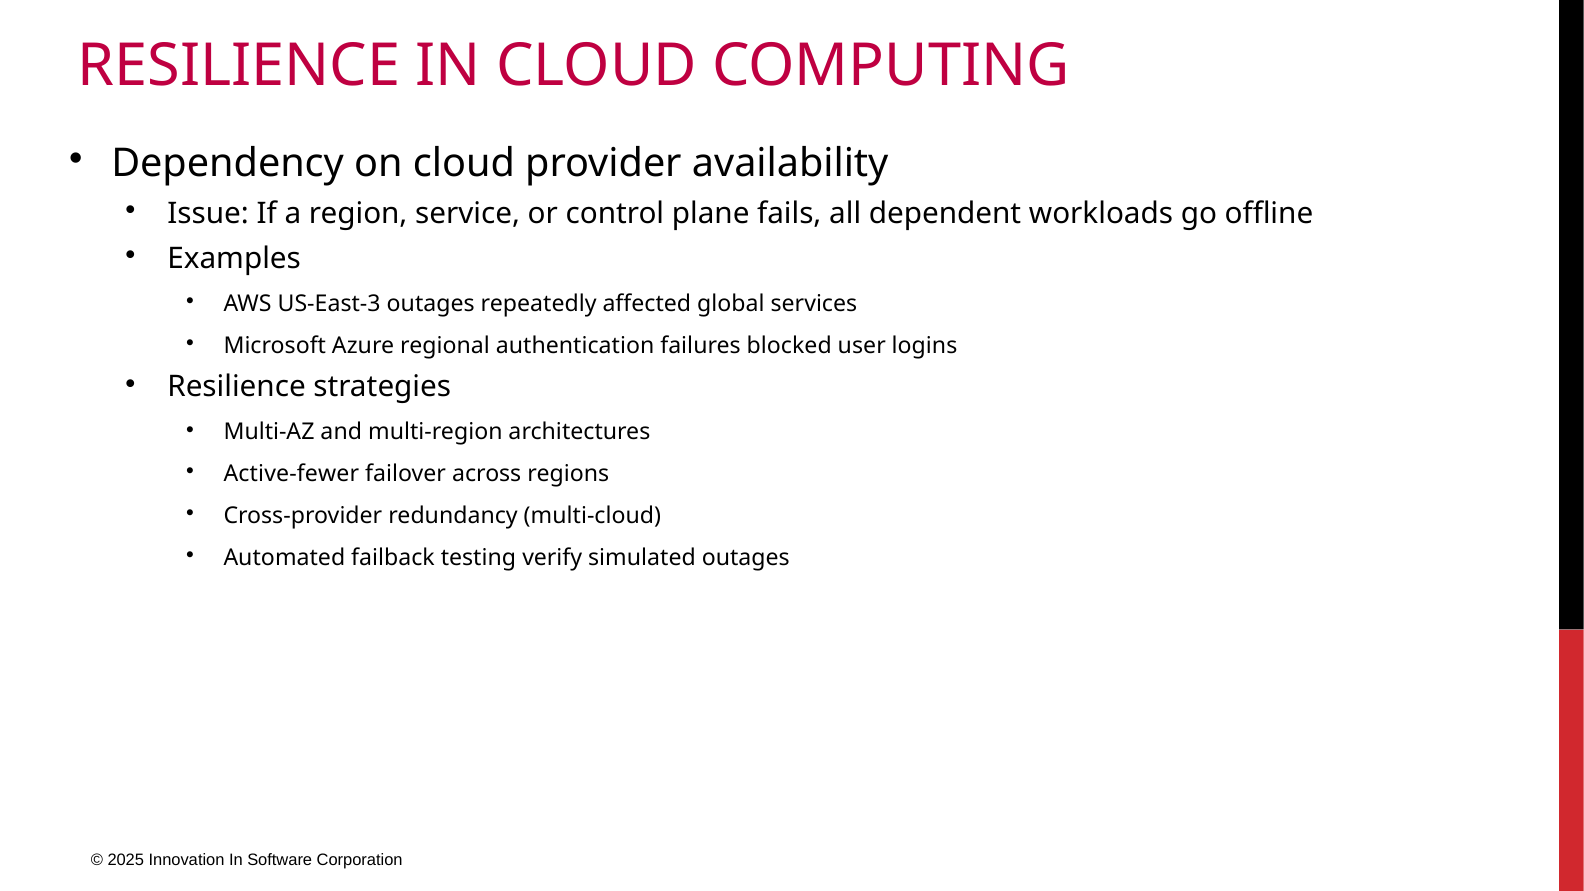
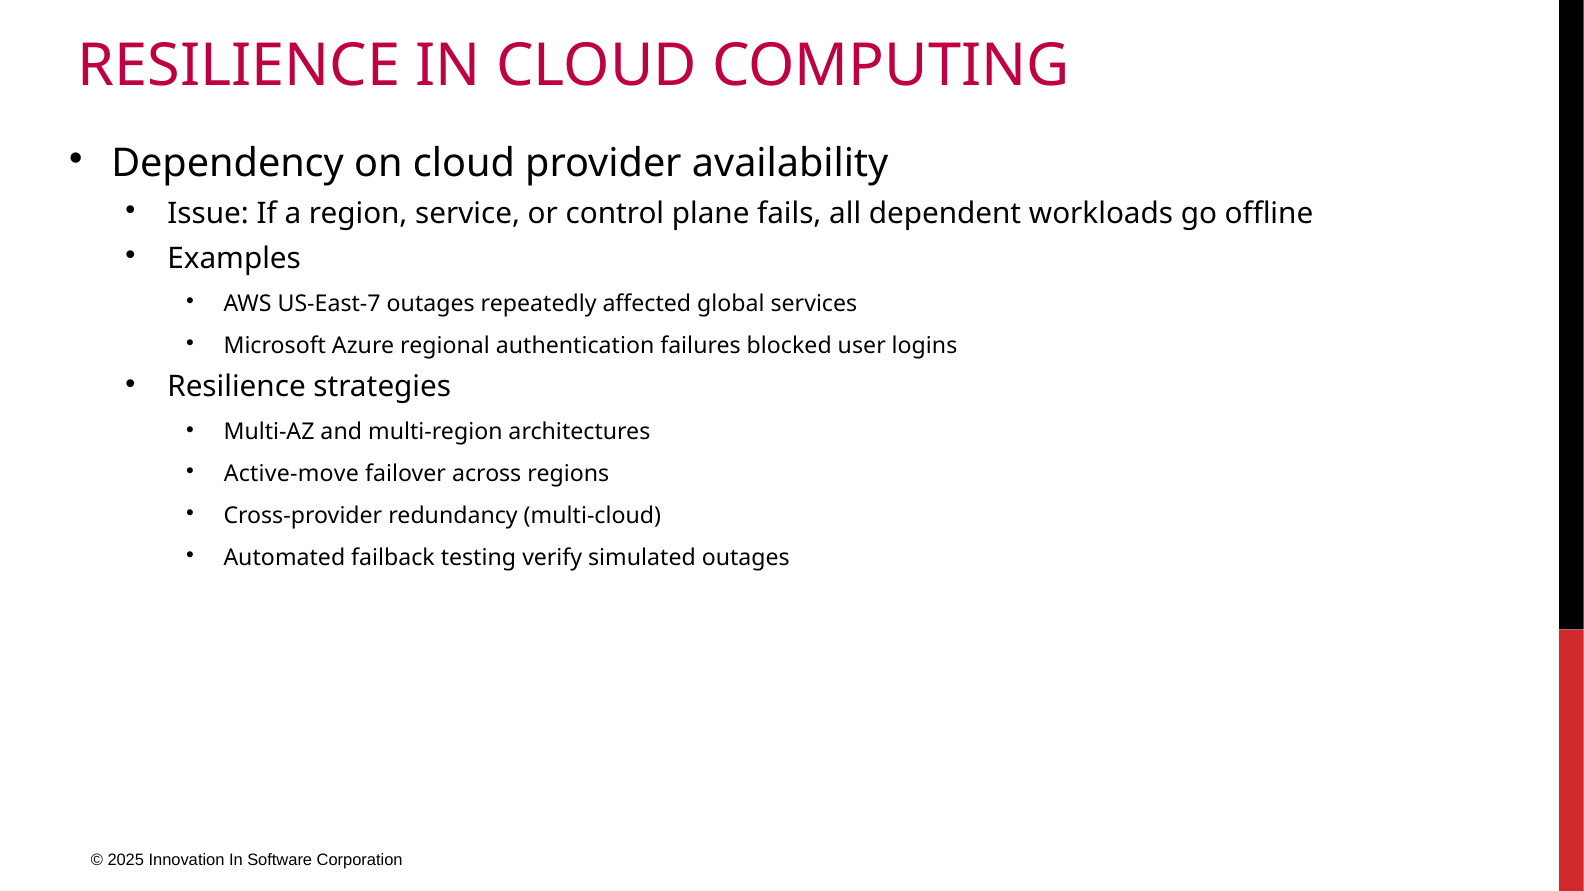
US-East-3: US-East-3 -> US-East-7 (329, 304)
Active-fewer: Active-fewer -> Active-move (291, 474)
